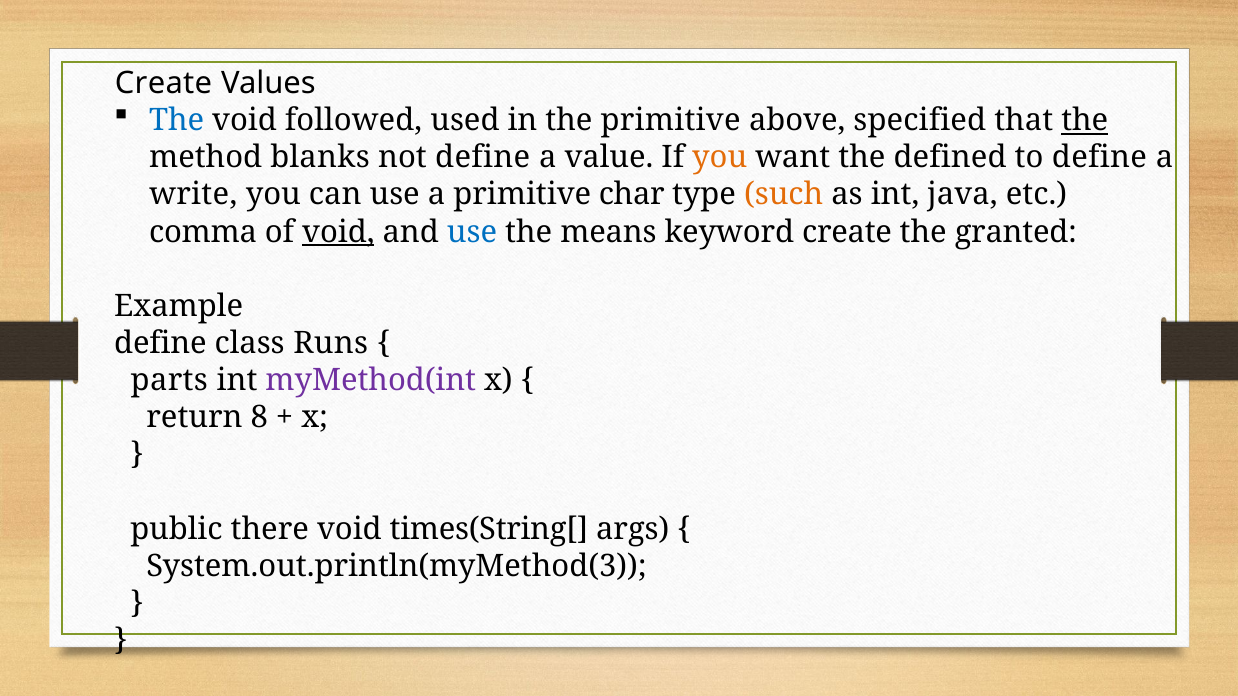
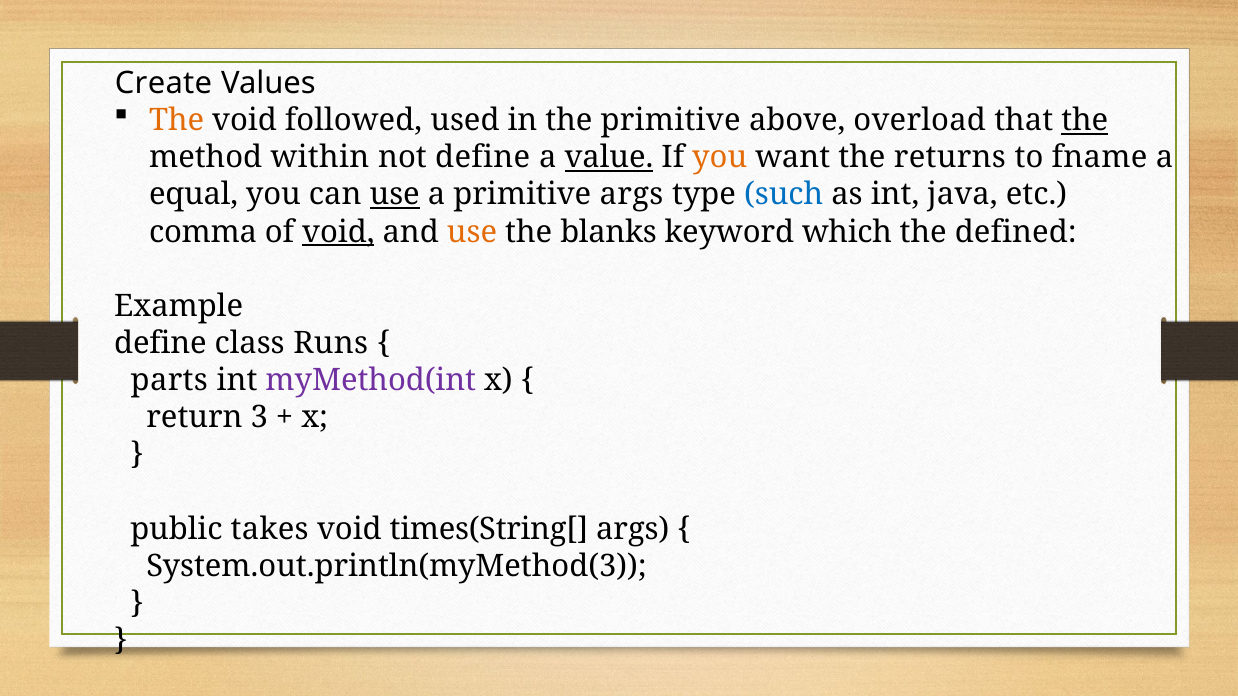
The colour: blue -> orange (177, 121)
specified: specified -> overload (920, 121)
blanks: blanks -> within (320, 158)
value underline: none -> present (609, 158)
defined: defined -> returns (950, 158)
to define: define -> fname (1099, 158)
write: write -> equal (194, 195)
use underline: none -> present (395, 195)
primitive char: char -> args (631, 195)
such colour: orange -> blue (784, 195)
use colour: blue -> orange (472, 232)
means: means -> blanks (609, 232)
keyword create: create -> which (847, 232)
granted: granted -> defined (1016, 232)
8: 8 -> 3 (259, 418)
there: there -> takes (270, 529)
